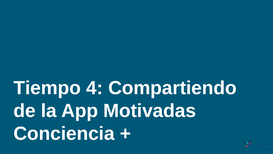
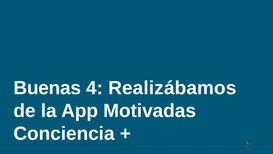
Tiempo: Tiempo -> Buenas (47, 88)
Compartiendo: Compartiendo -> Realizábamos (172, 88)
